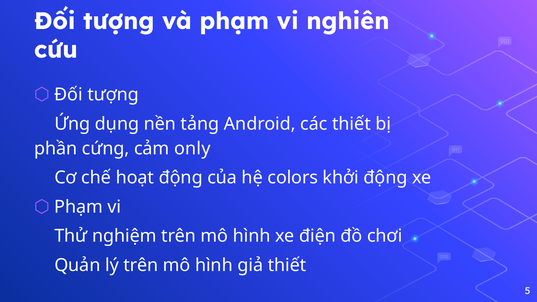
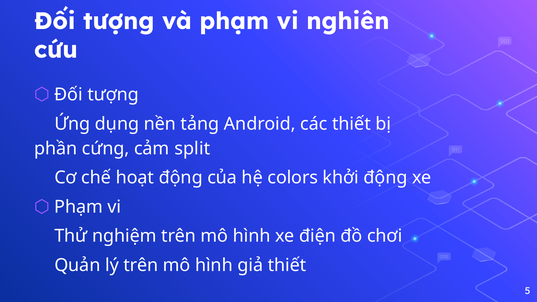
only: only -> split (192, 149)
